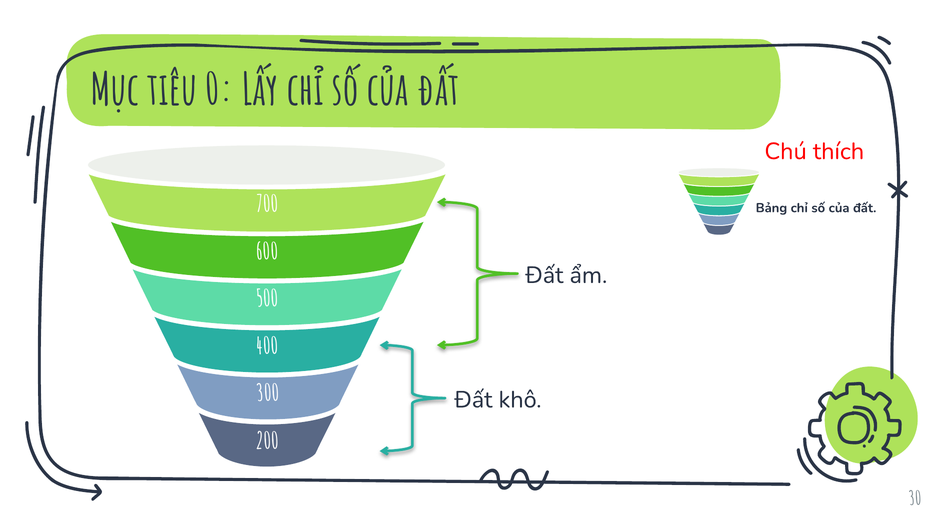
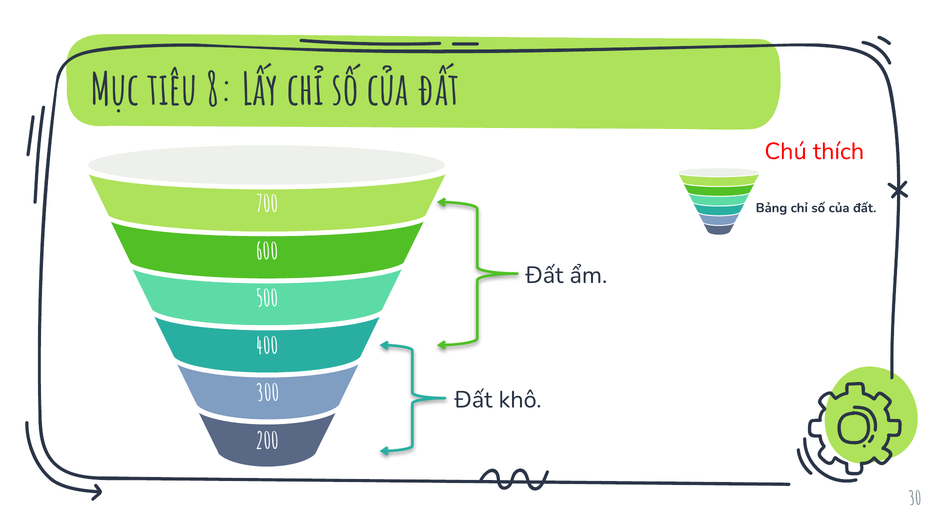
0: 0 -> 8 (219, 90)
